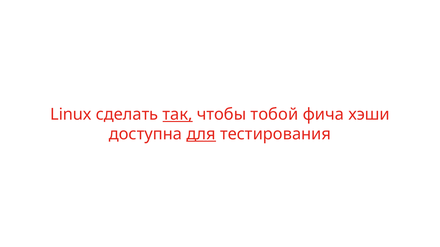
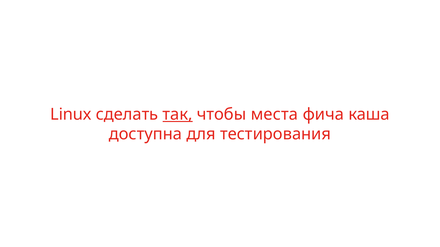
тобой: тобой -> места (274, 115)
хэши: хэши -> каша (369, 115)
для underline: present -> none (201, 134)
